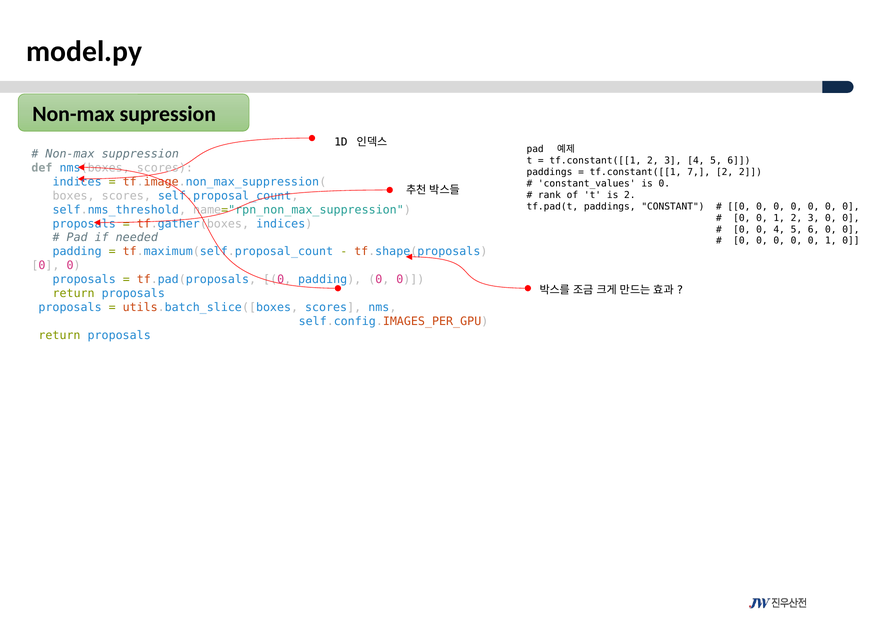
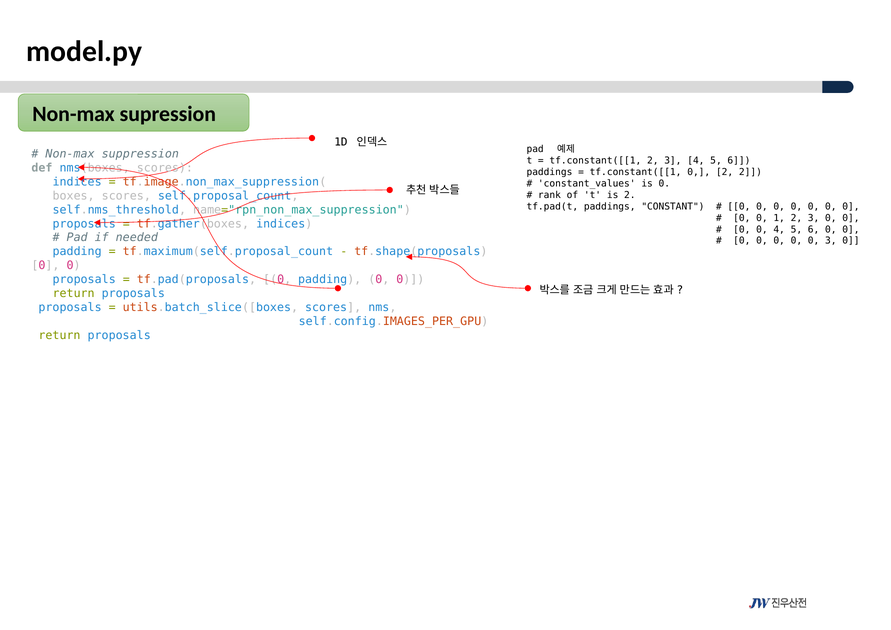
tf.constant([[1 7: 7 -> 0 (699, 172)
0 0 0 1: 1 -> 3 (831, 241)
